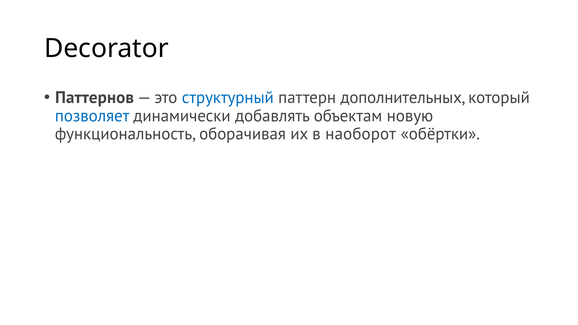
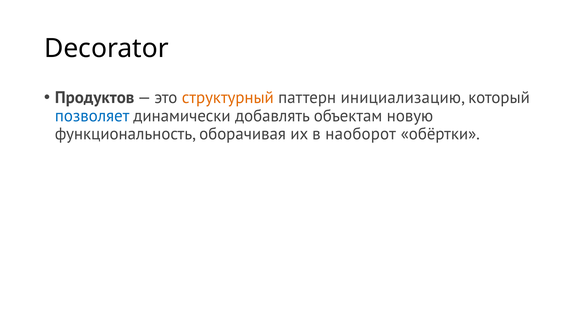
Паттернов: Паттернов -> Продуктов (95, 98)
структурный colour: blue -> orange (228, 98)
дополнительных: дополнительных -> инициализацию (403, 98)
